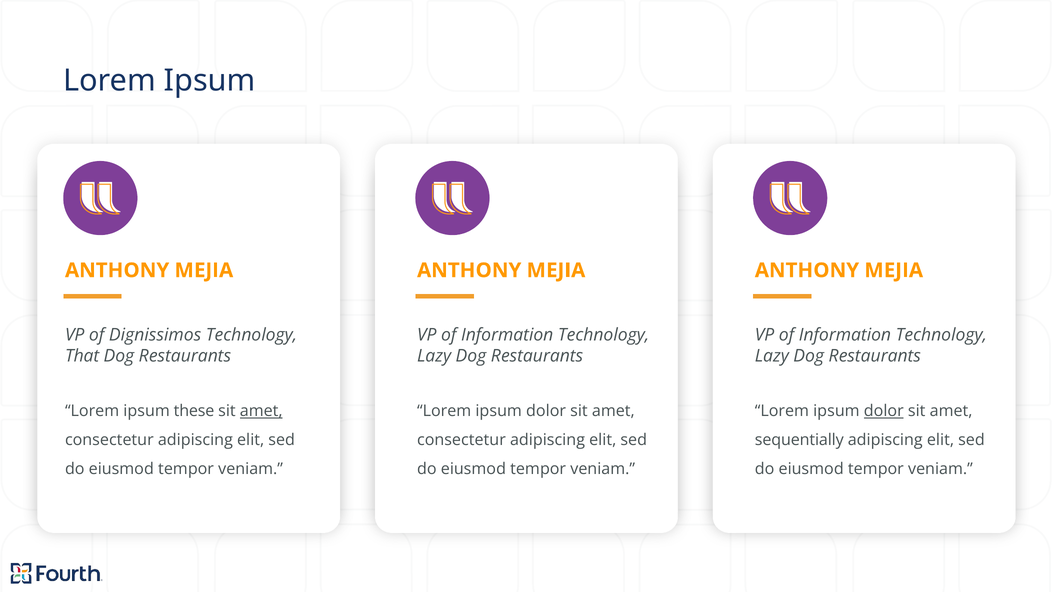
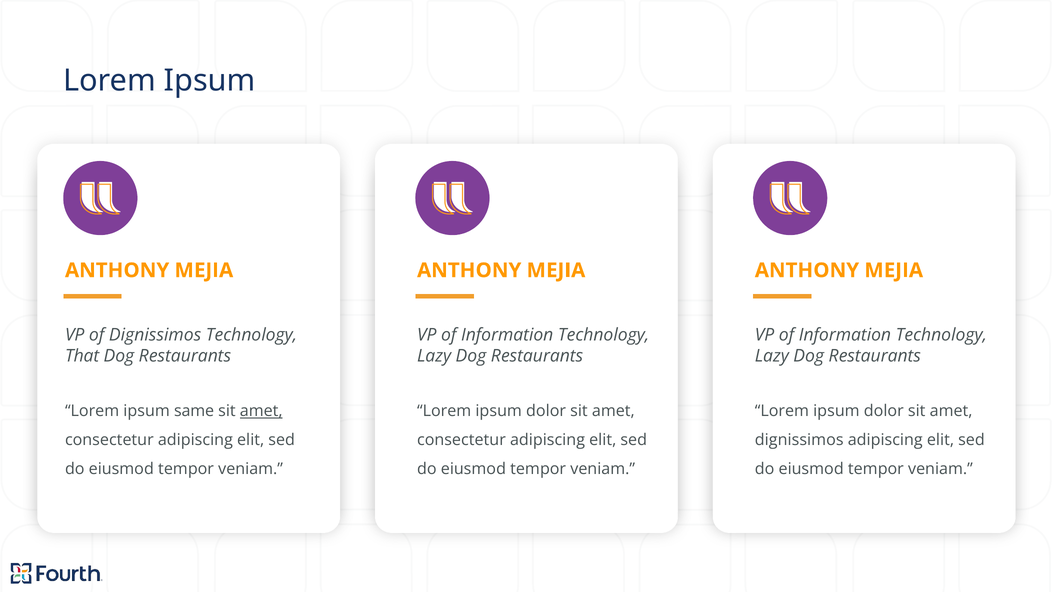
these: these -> same (194, 411)
dolor underline: present -> none (884, 411)
sequentially: sequentially -> dignissimos (799, 440)
